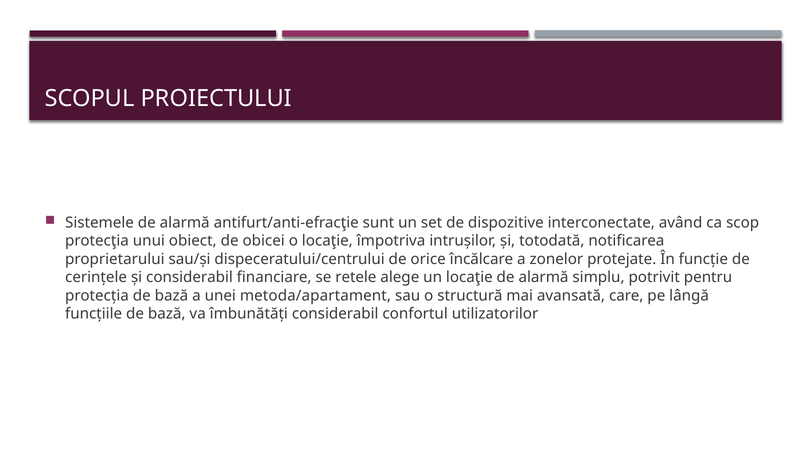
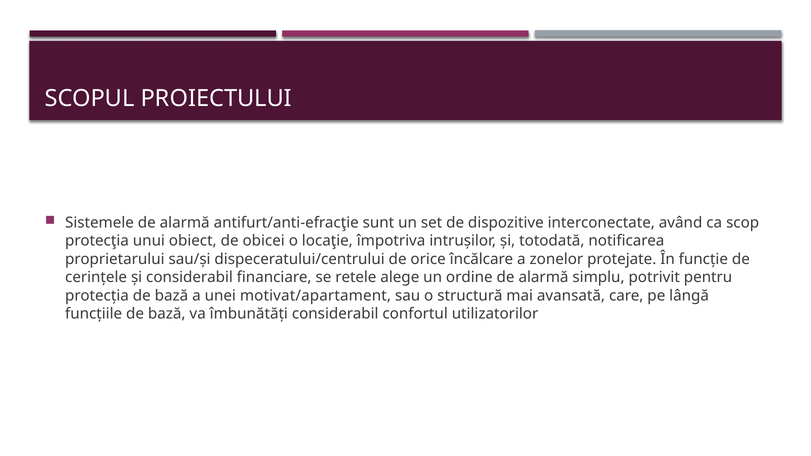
un locaţie: locaţie -> ordine (469, 278)
metoda/apartament: metoda/apartament -> motivat/apartament (315, 296)
